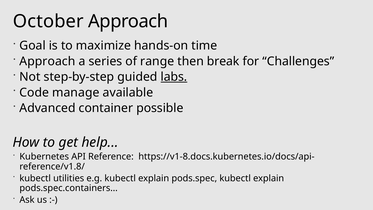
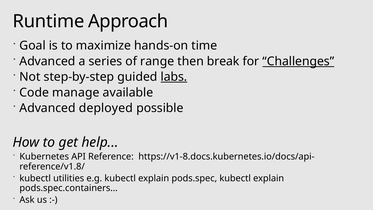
October: October -> Runtime (48, 21)
Approach: Approach -> Advanced (47, 61)
Challenges underline: none -> present (298, 61)
container: container -> deployed (106, 108)
